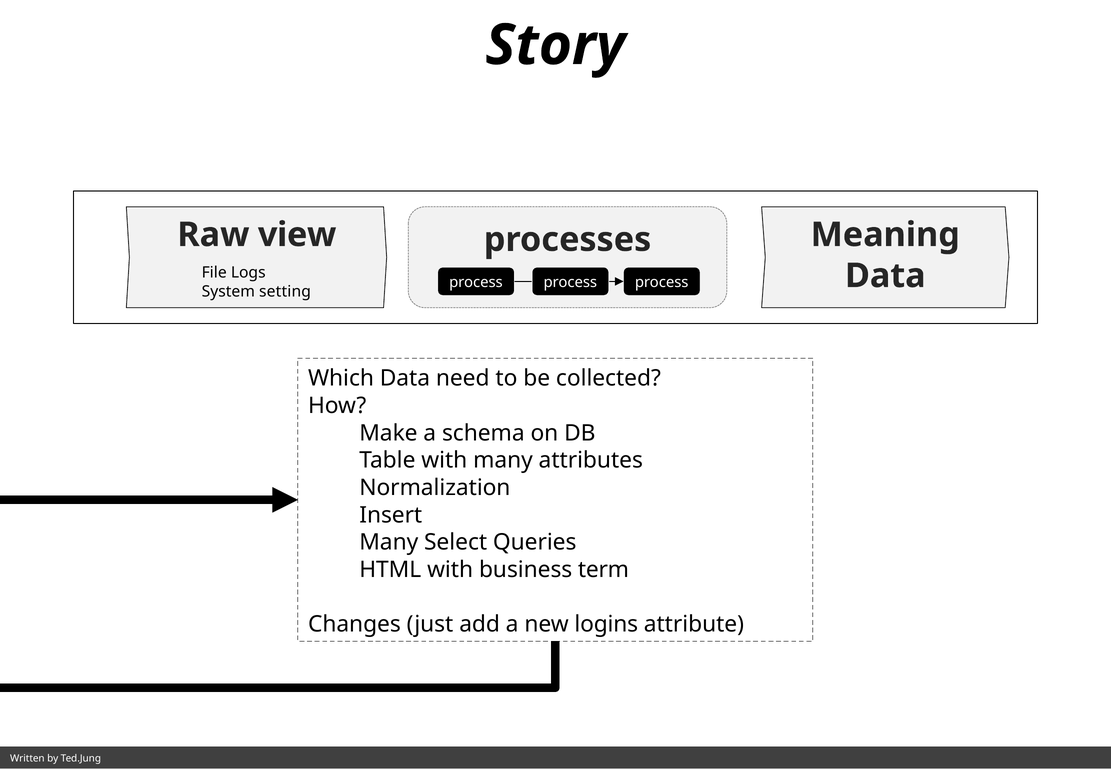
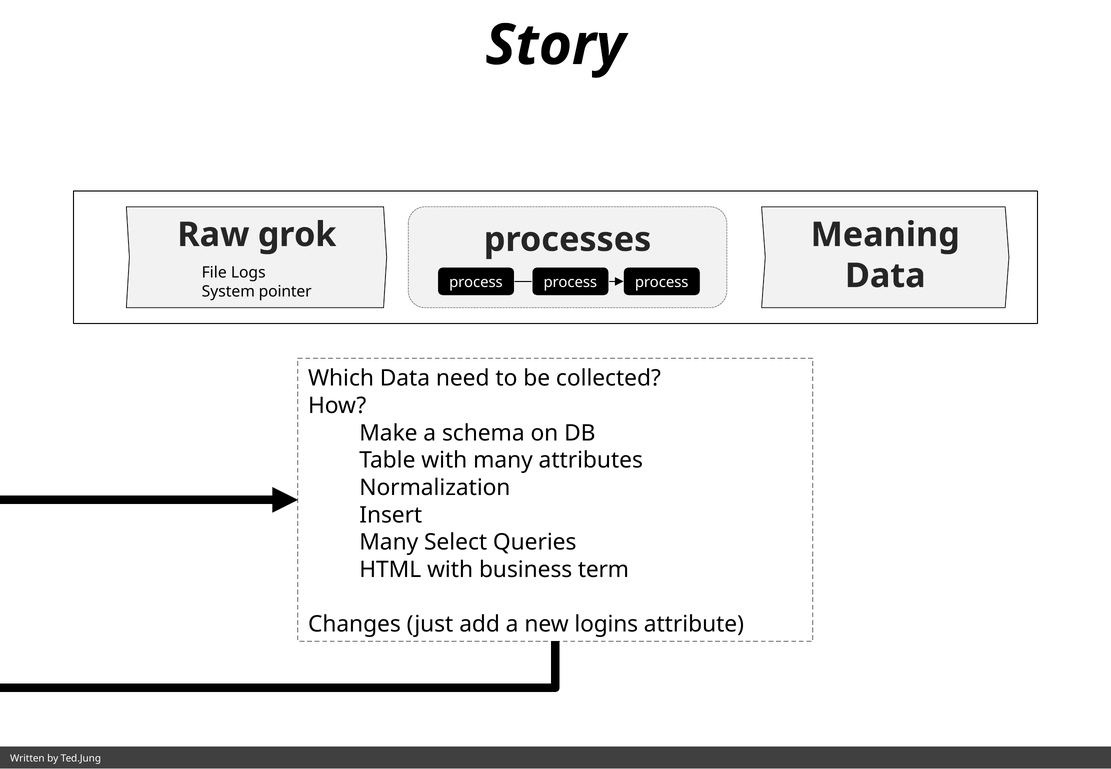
view: view -> grok (297, 235)
setting: setting -> pointer (285, 292)
